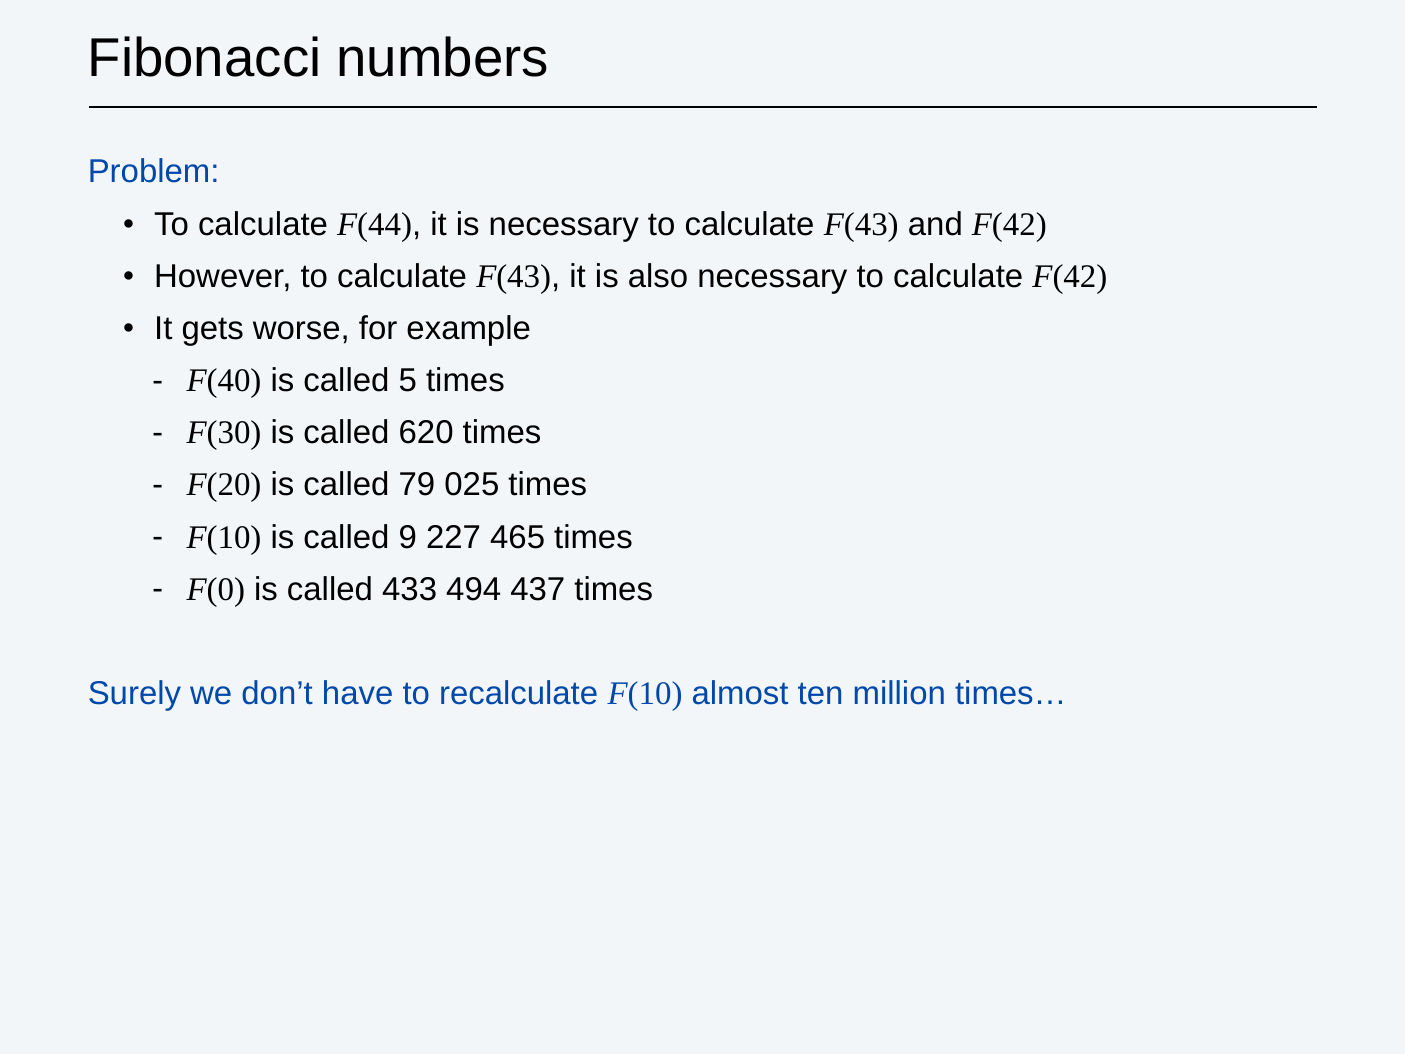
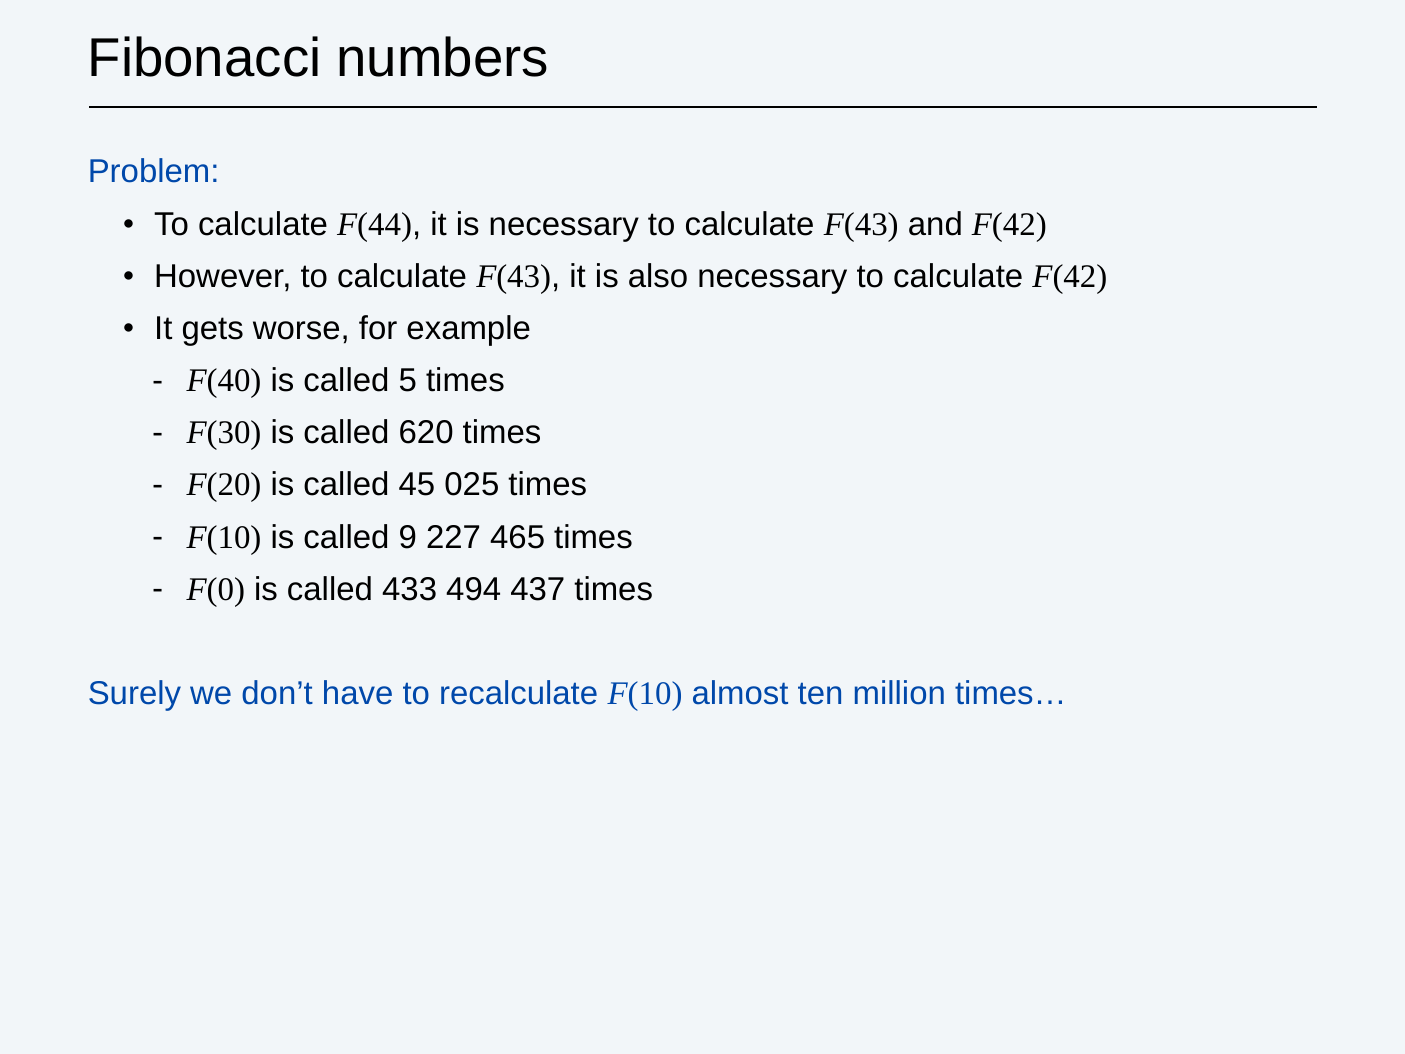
79: 79 -> 45 (417, 485)
